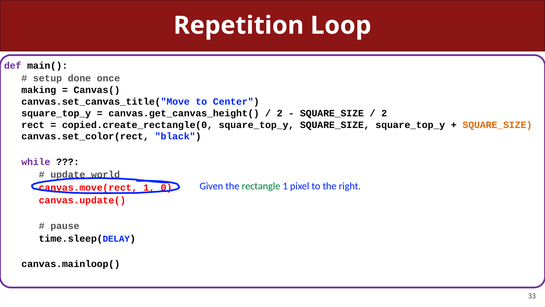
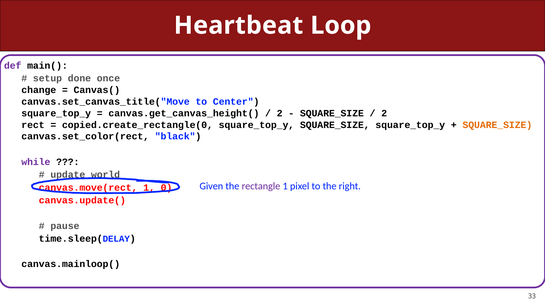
Repetition: Repetition -> Heartbeat (239, 25)
making: making -> change (39, 90)
rectangle colour: green -> purple (261, 186)
